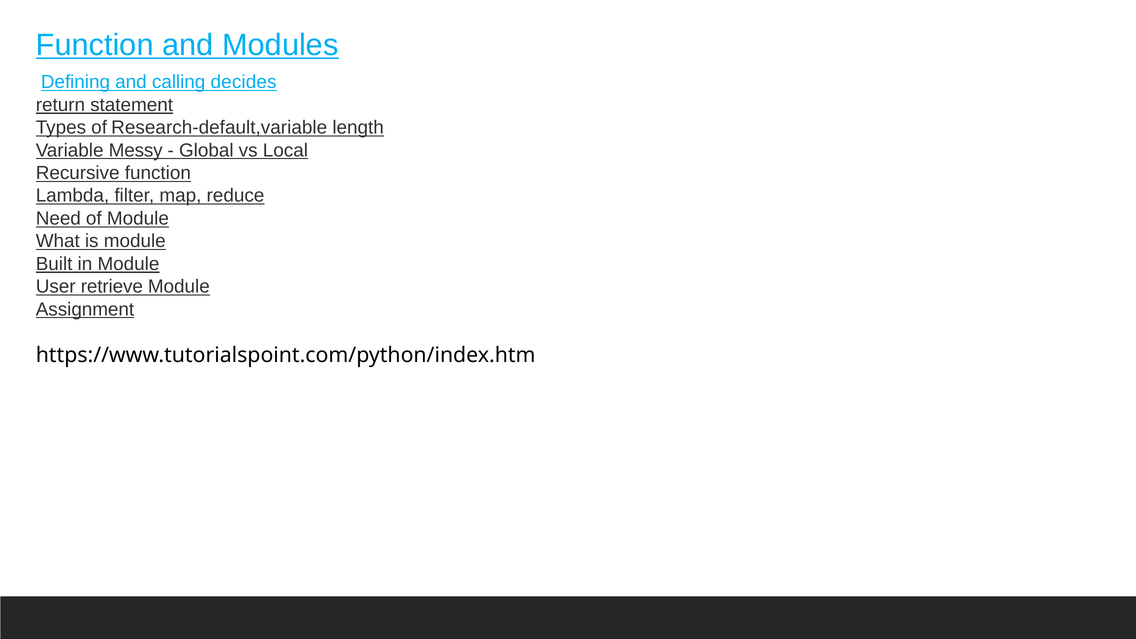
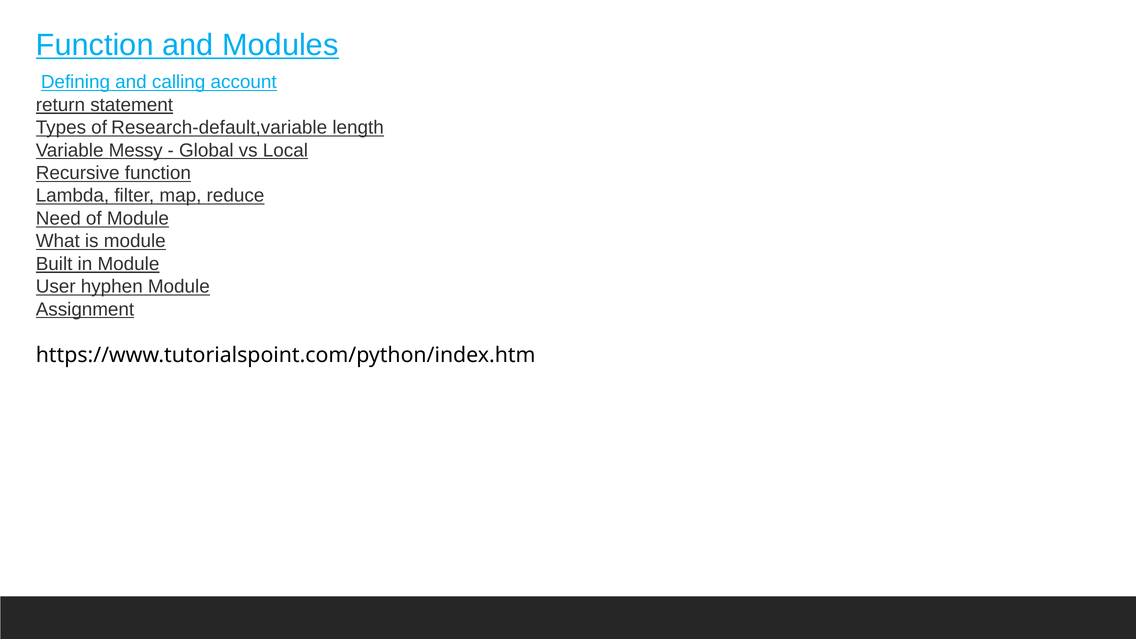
decides: decides -> account (244, 82)
retrieve: retrieve -> hyphen (112, 287)
